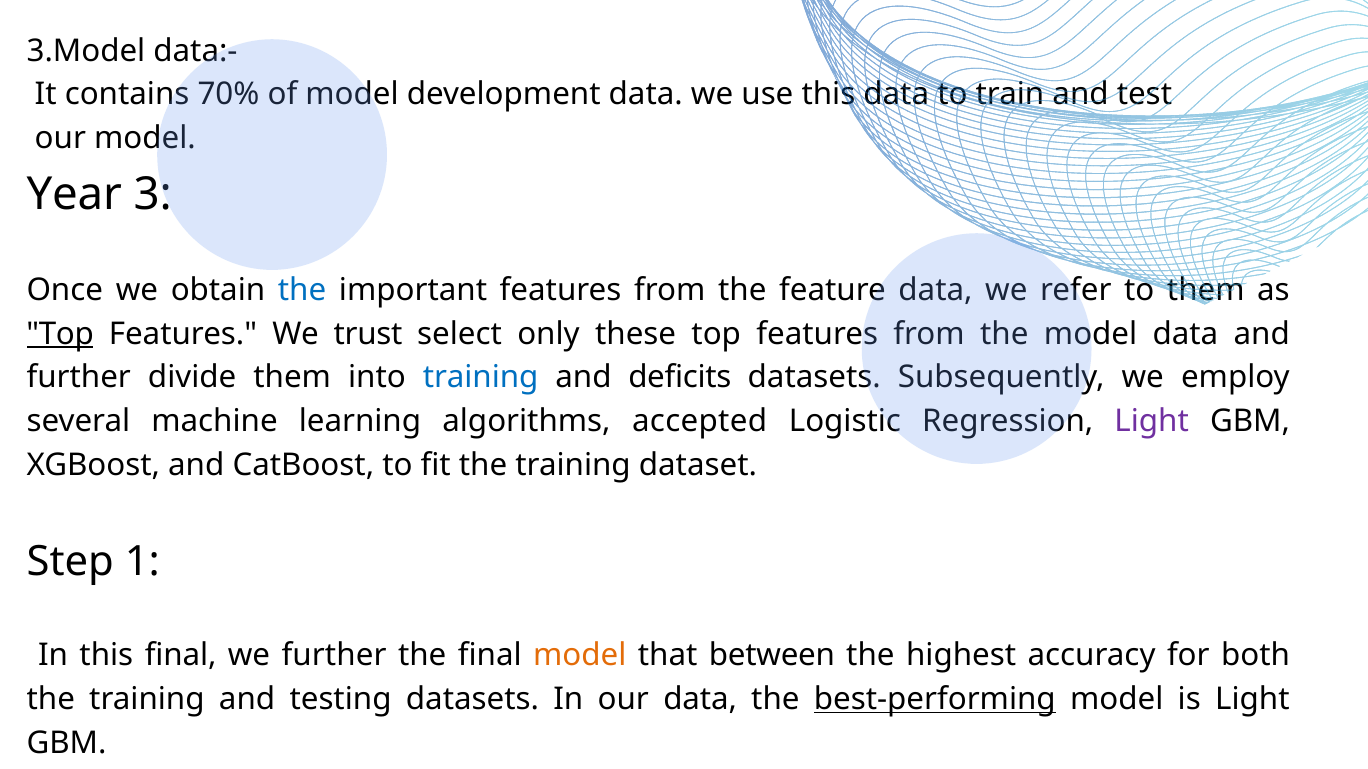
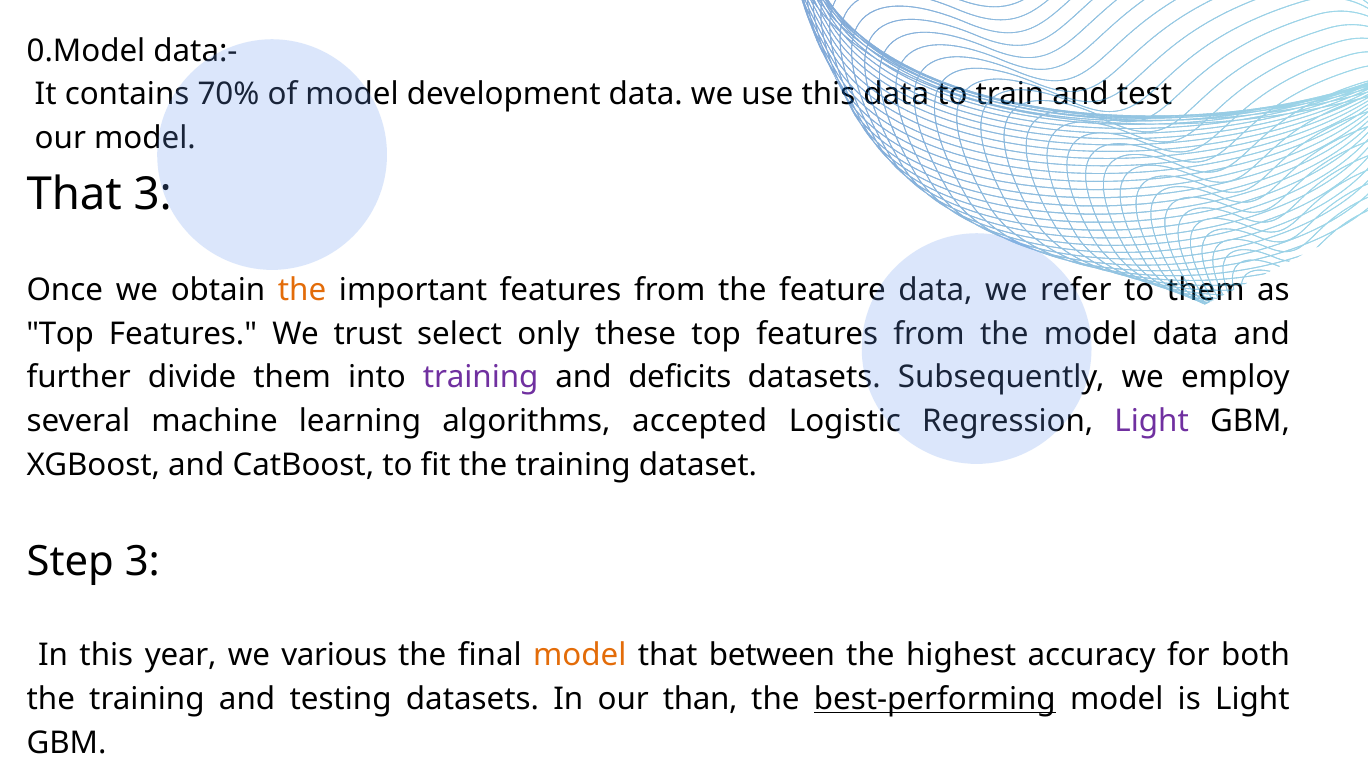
3.Model: 3.Model -> 0.Model (86, 51)
Year: Year -> That (74, 195)
the colour: blue -> orange (302, 290)
Top underline: present -> none (60, 334)
training colour: blue -> purple (481, 378)
Step 1: 1 -> 3 (142, 562)
this final: final -> year (181, 656)
we further: further -> various (334, 656)
our data: data -> than (700, 699)
